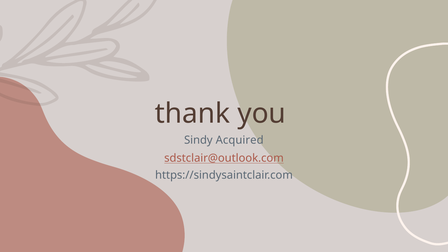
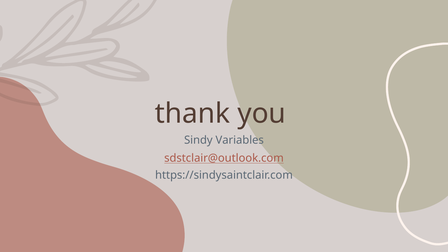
Acquired: Acquired -> Variables (240, 140)
